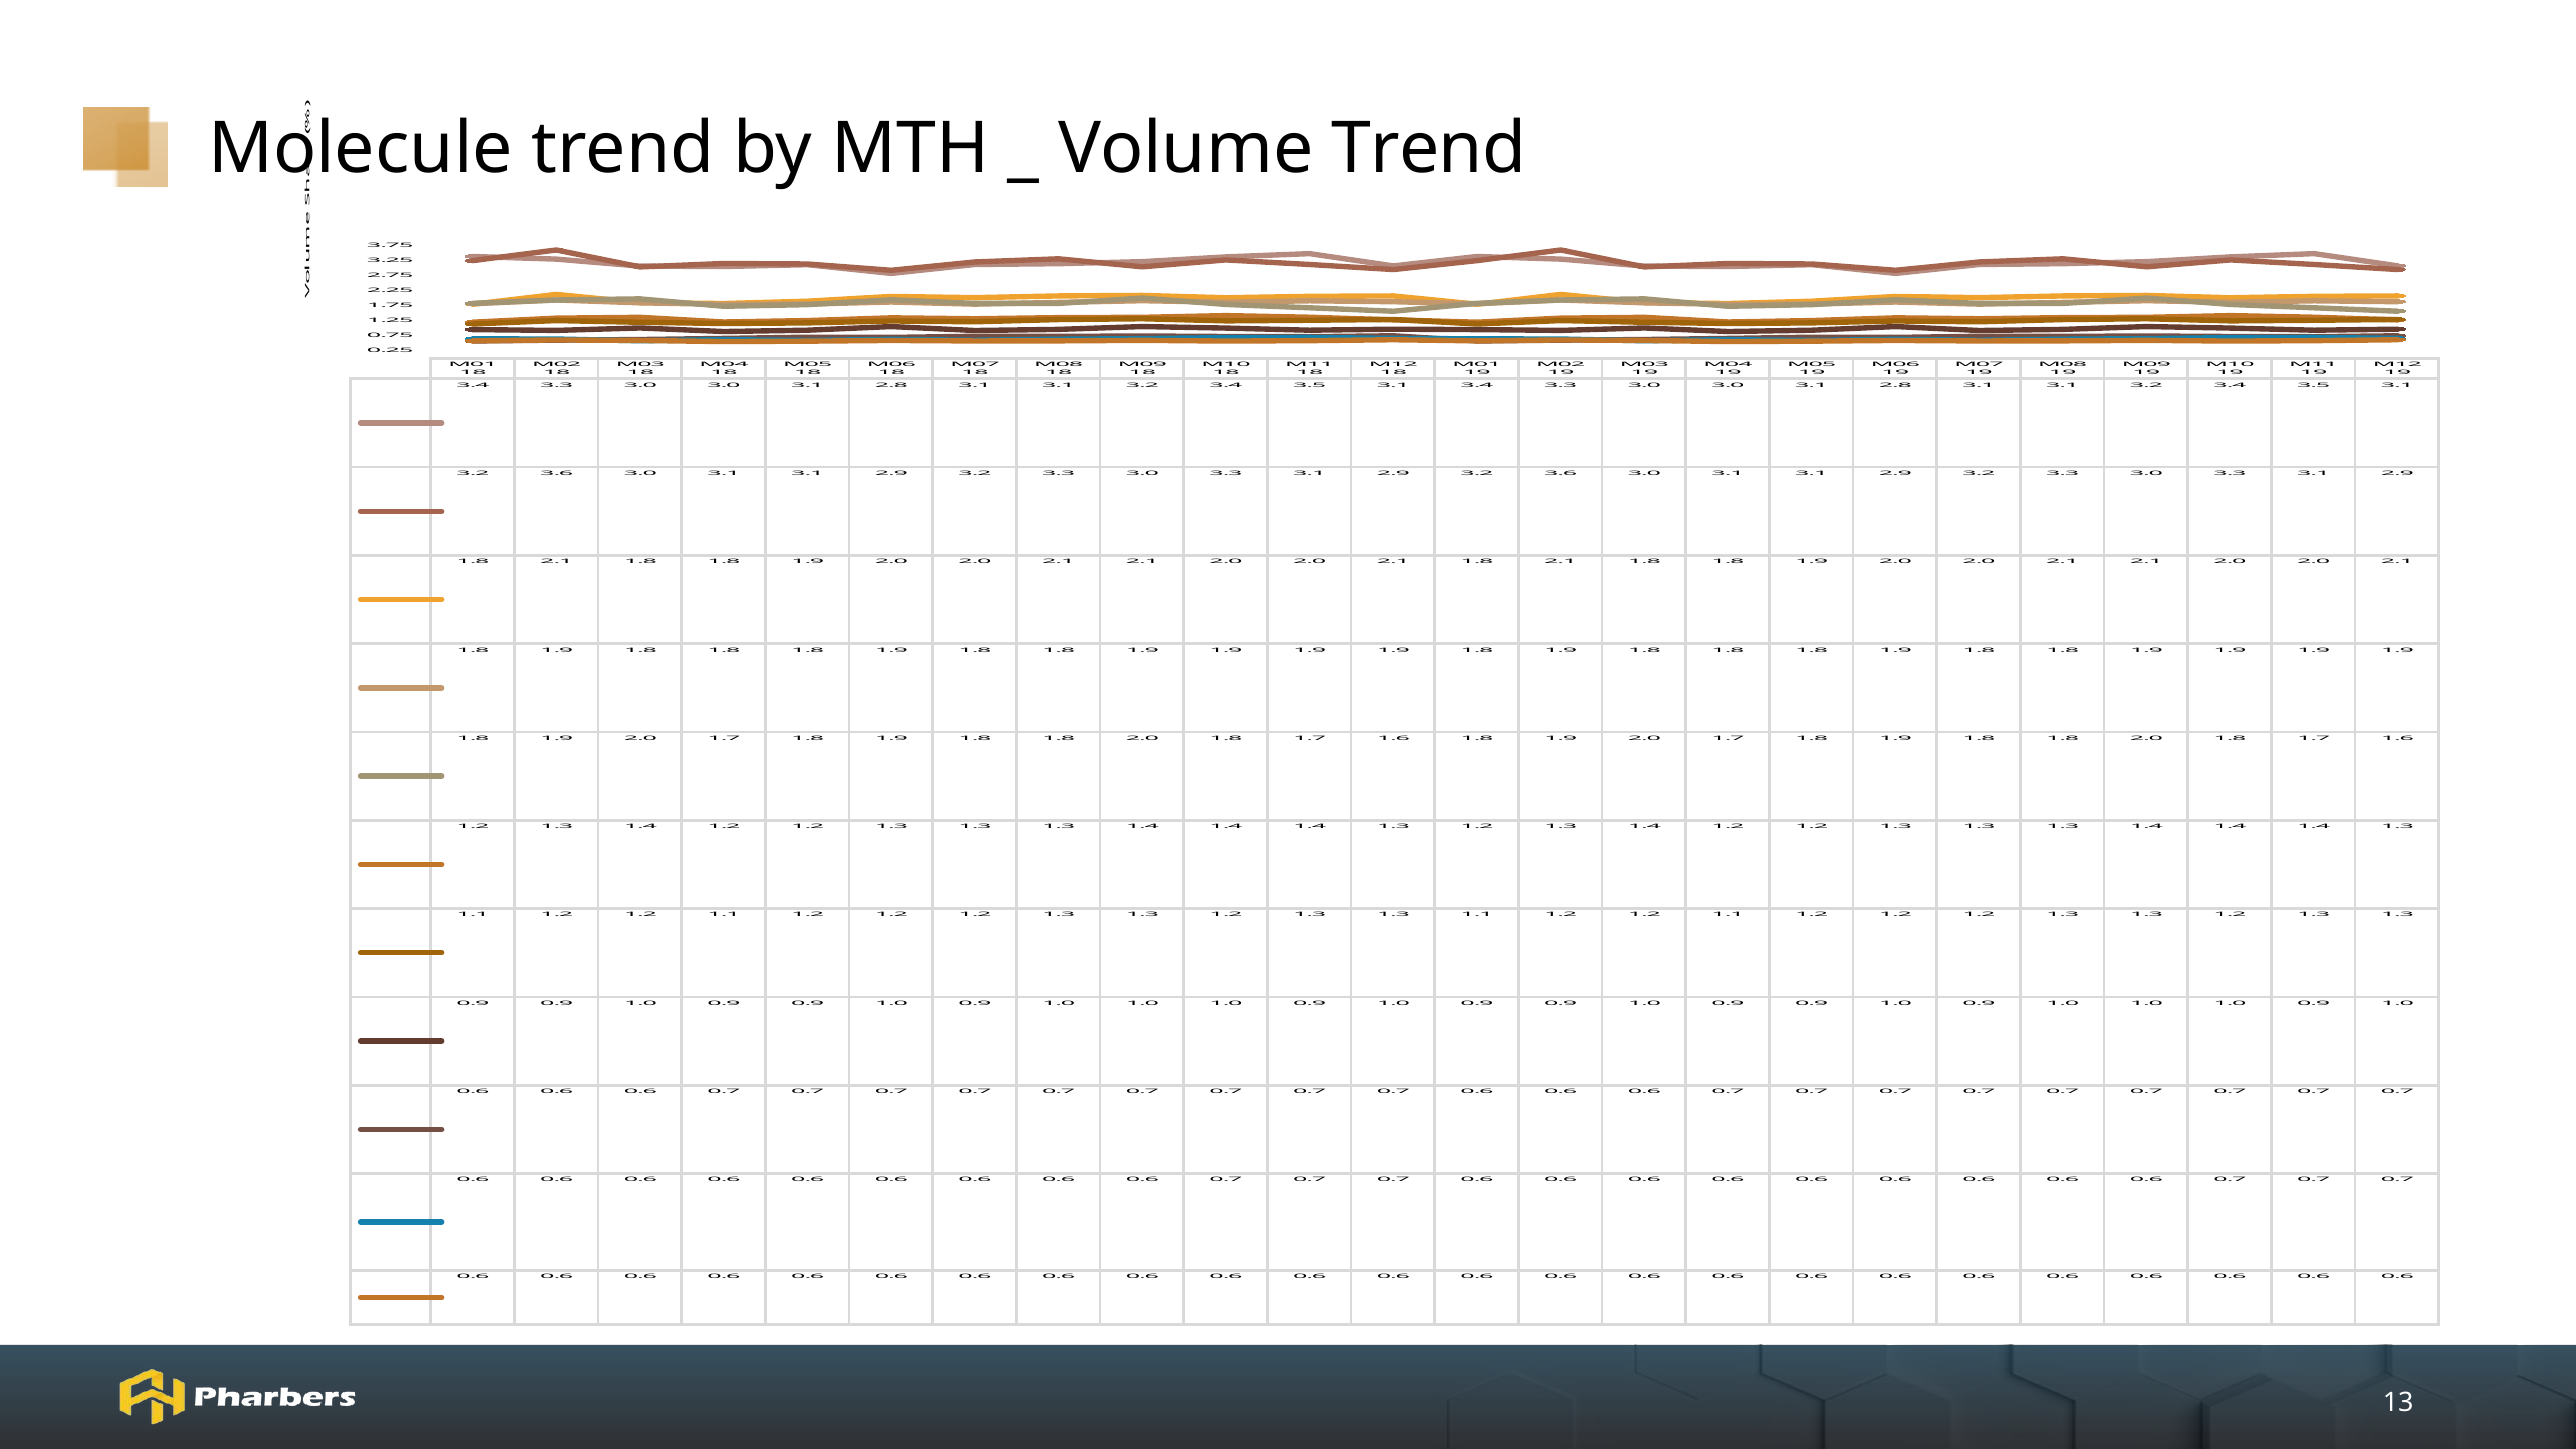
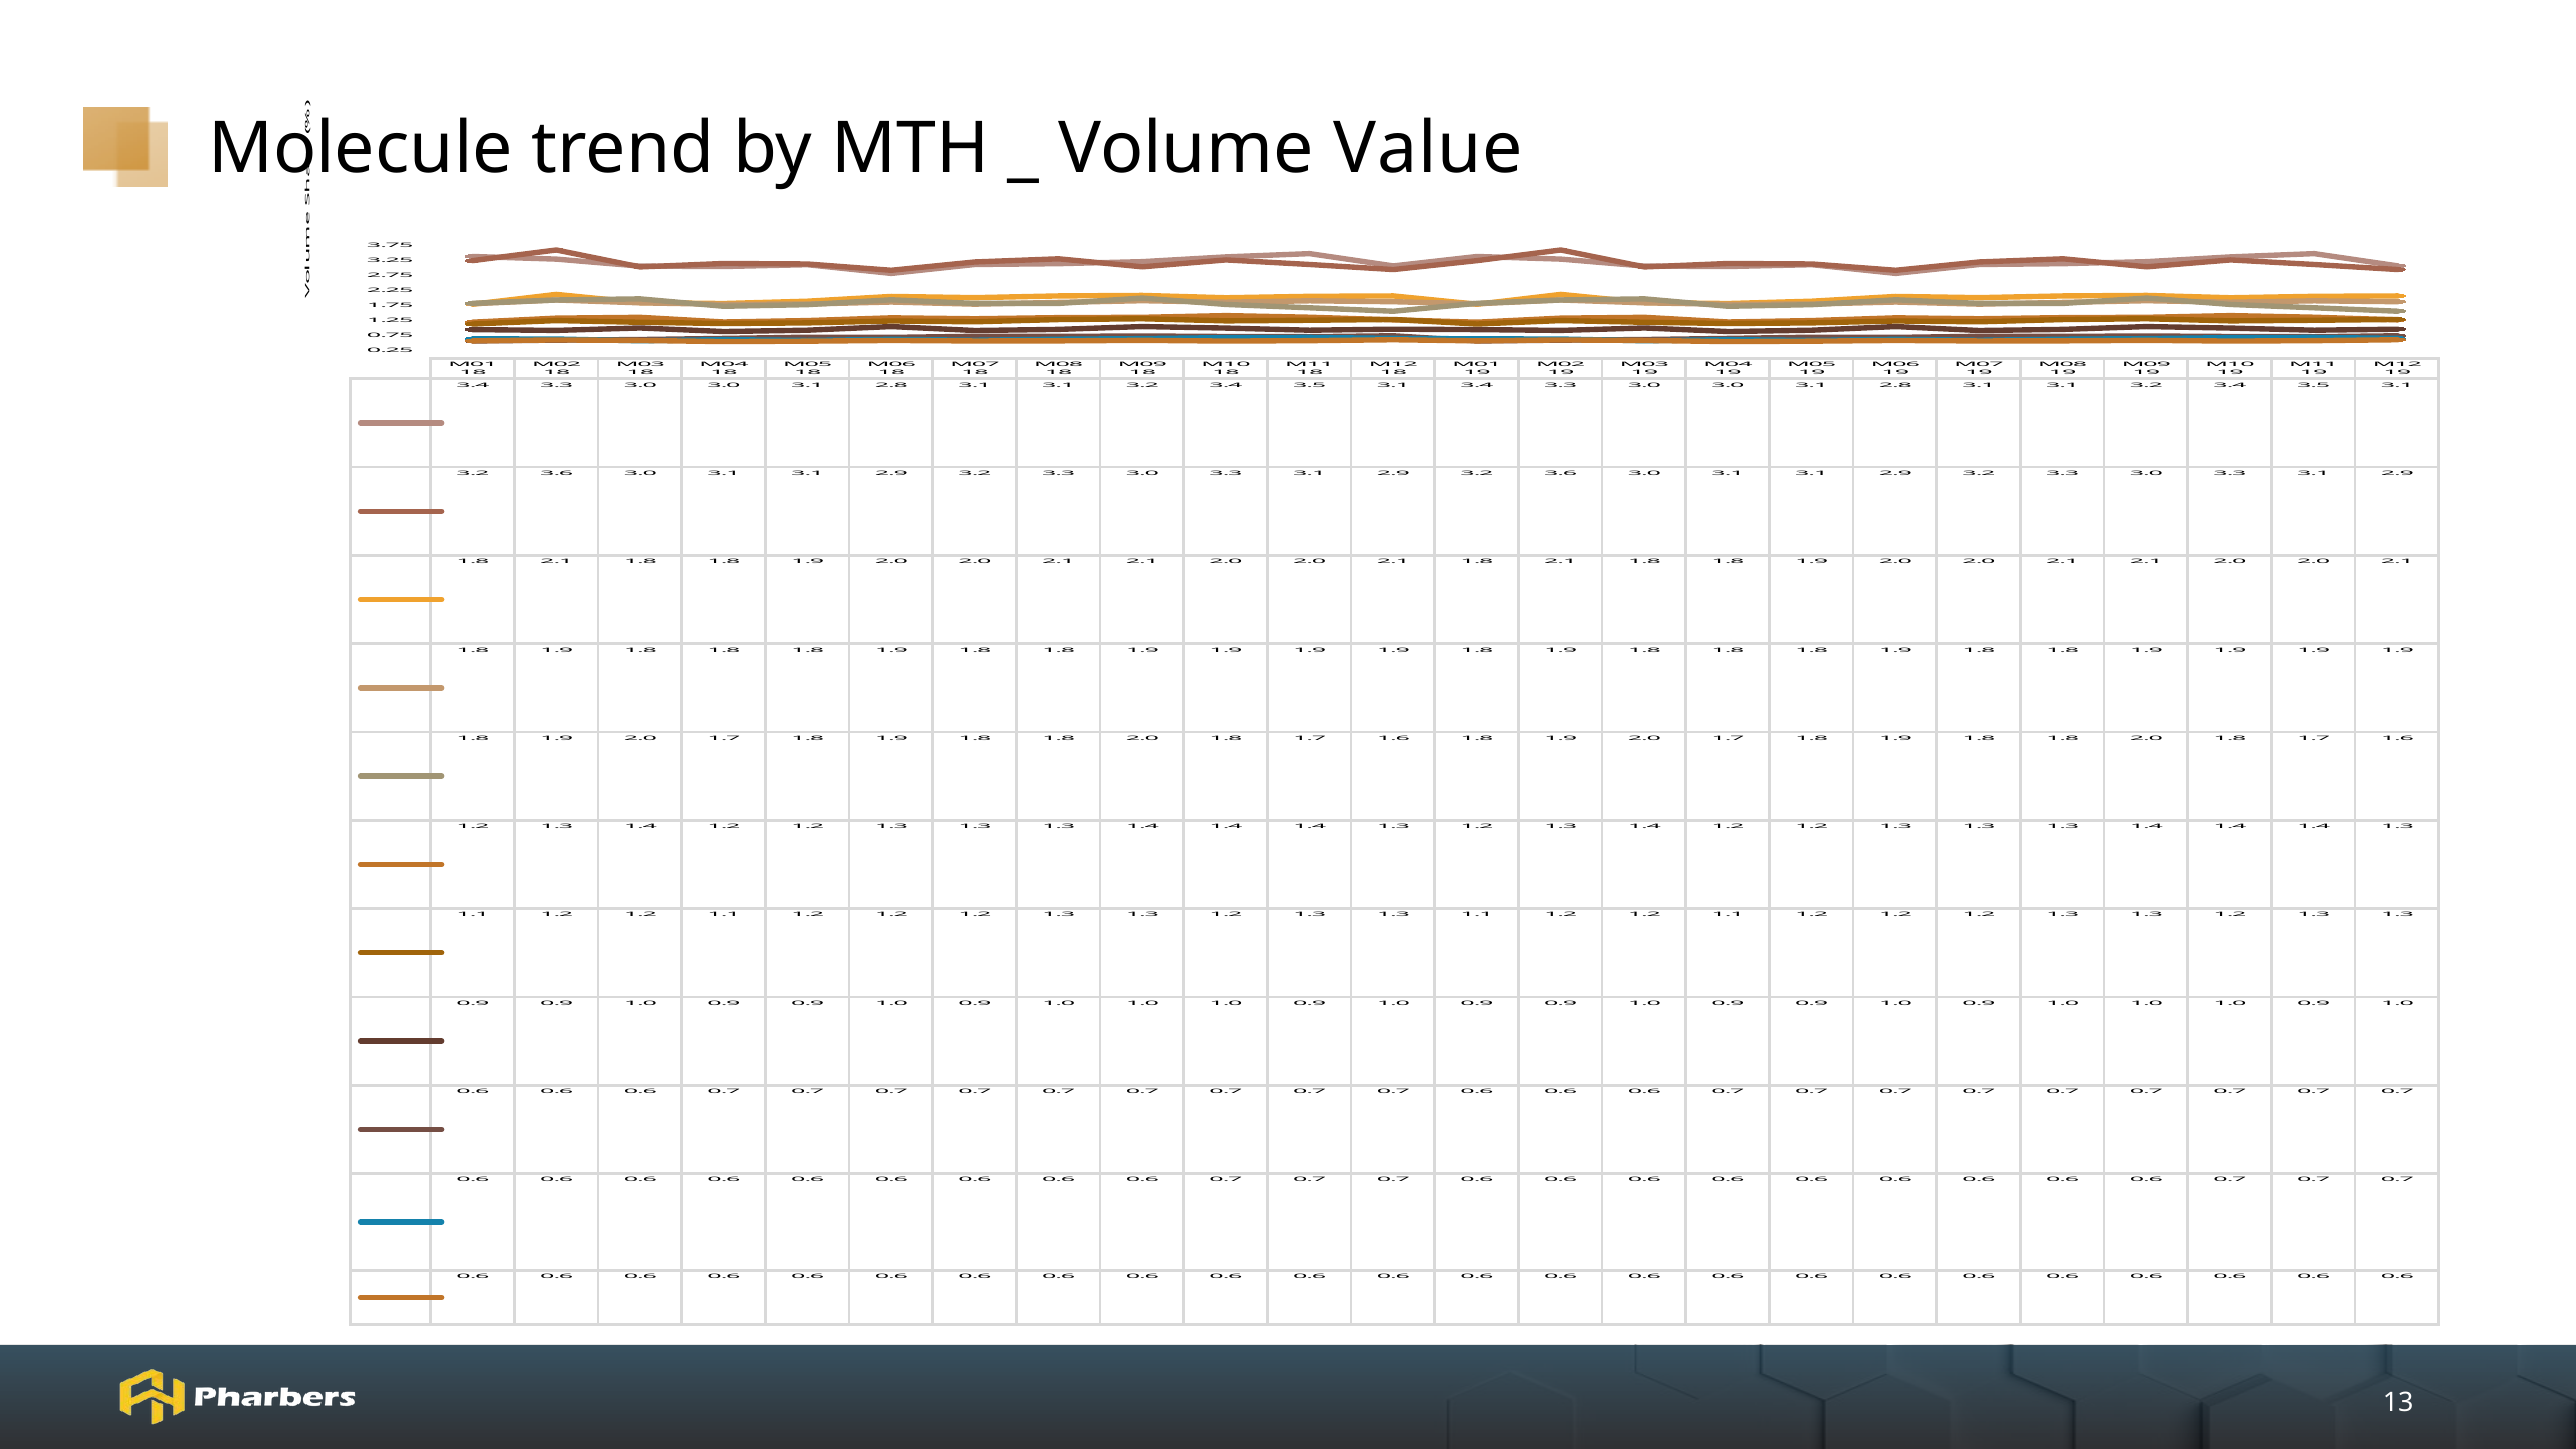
Volume Trend: Trend -> Value (1428, 149)
